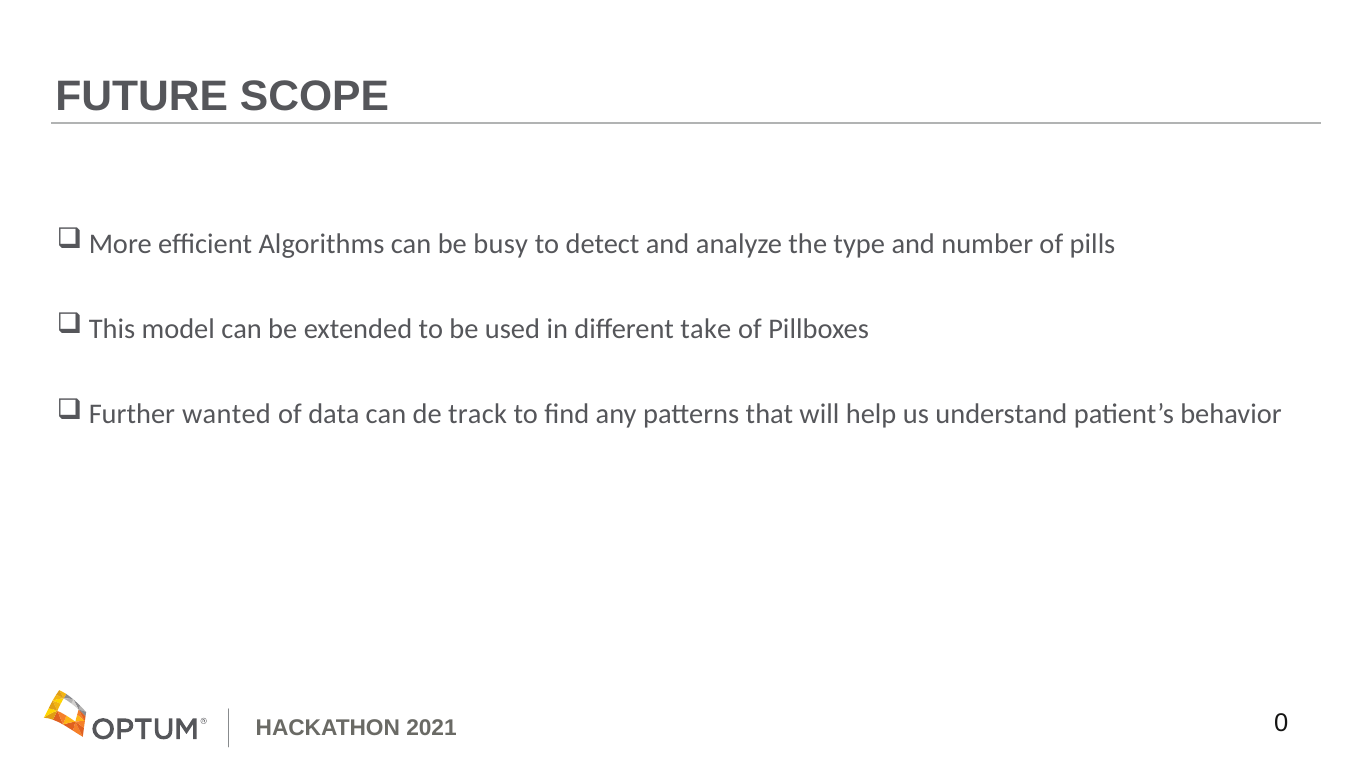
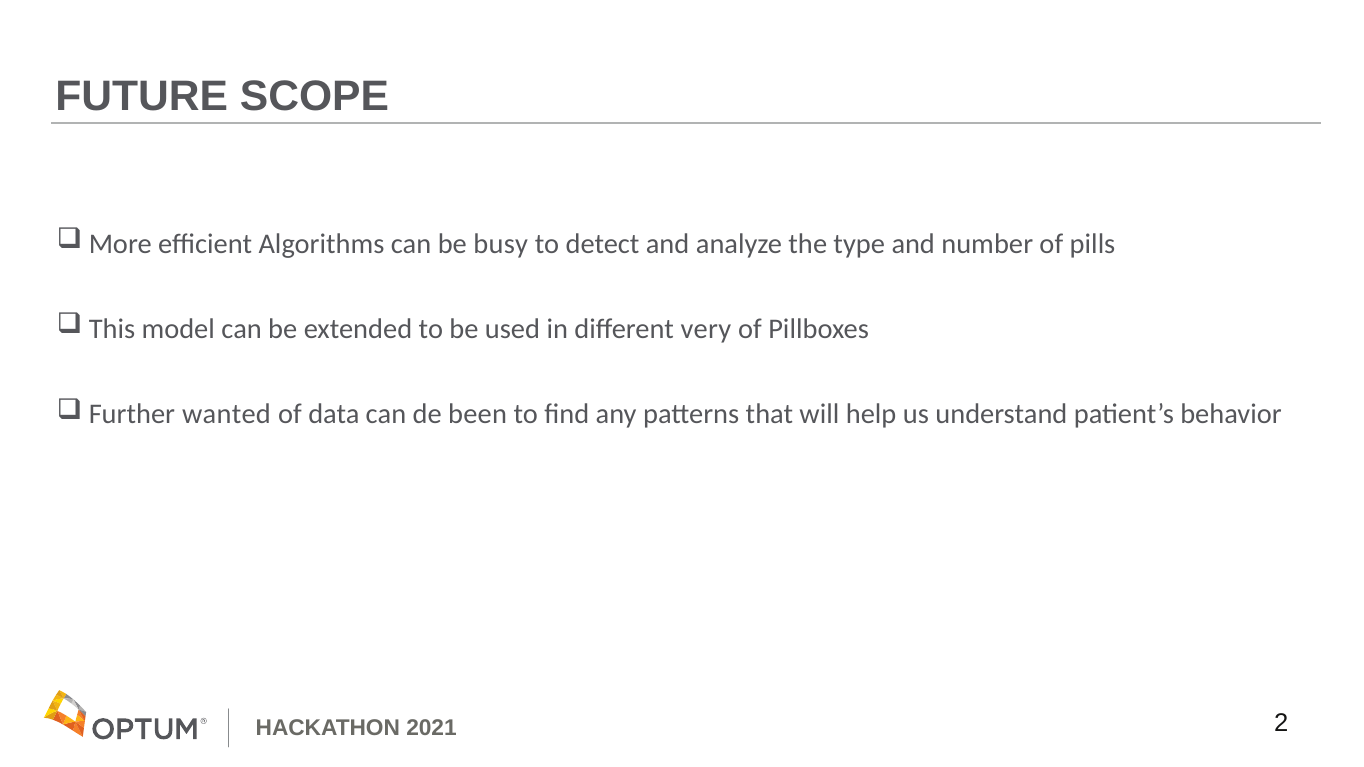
take: take -> very (706, 329)
track: track -> been (478, 414)
0: 0 -> 2 (1281, 723)
